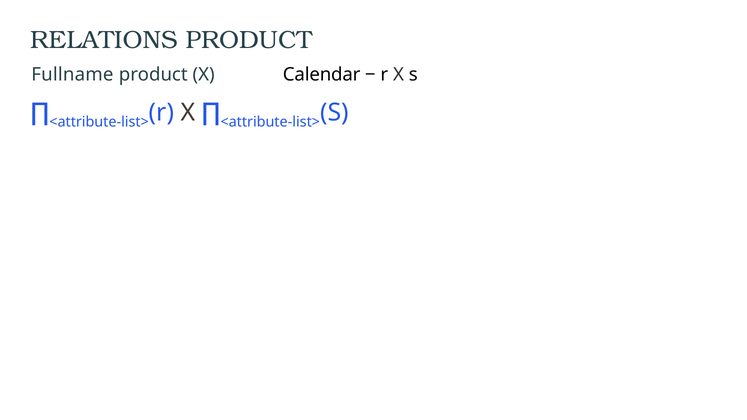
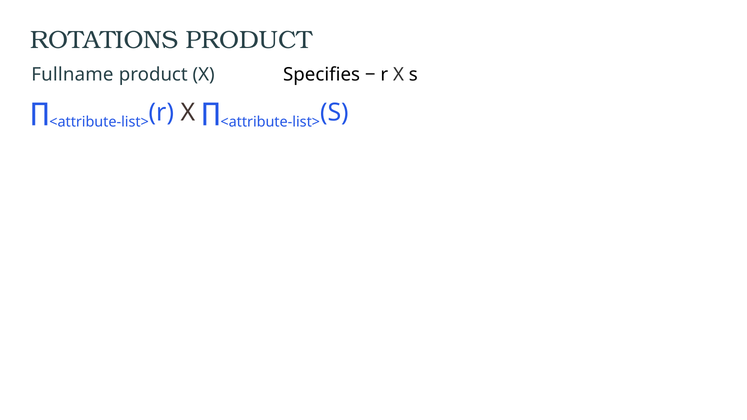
RELATIONS: RELATIONS -> ROTATIONS (104, 40)
Calendar: Calendar -> Specifies (322, 74)
